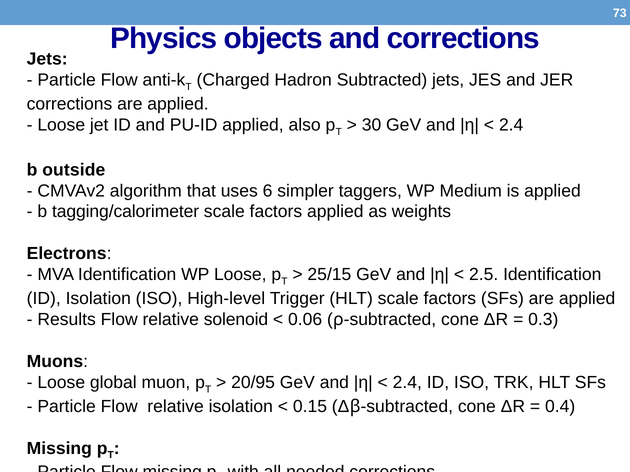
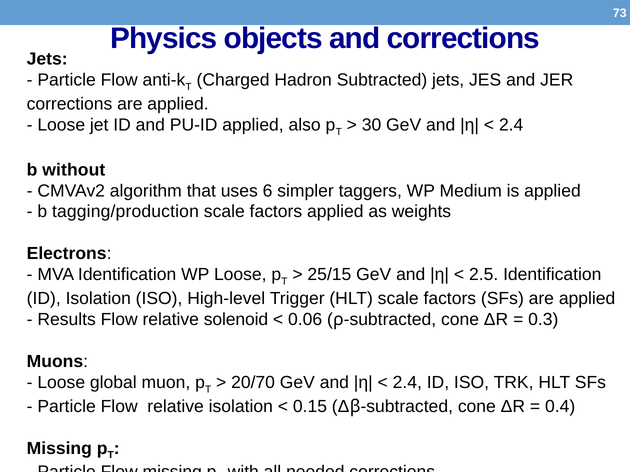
outside: outside -> without (74, 170)
tagging/calorimeter: tagging/calorimeter -> tagging/production (125, 212)
20/95: 20/95 -> 20/70 (253, 383)
